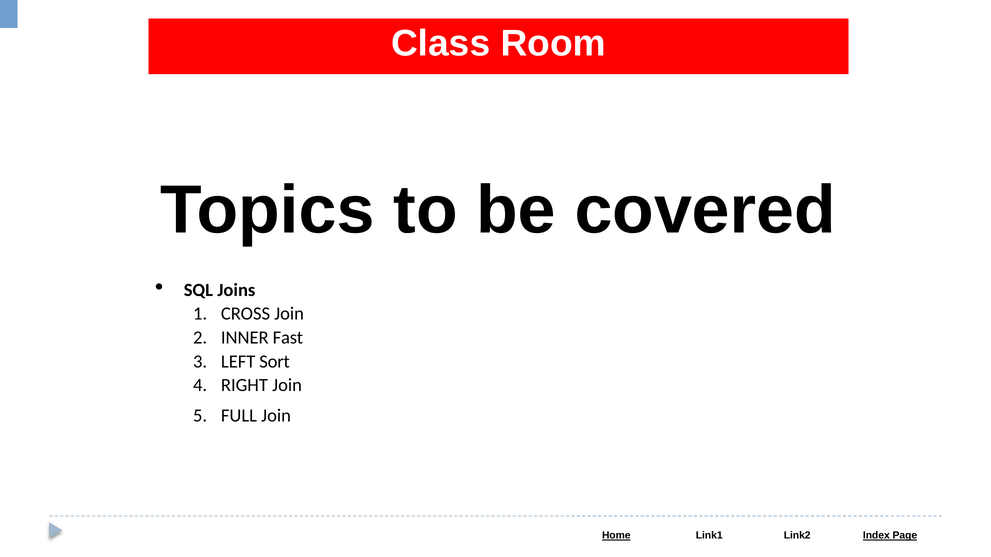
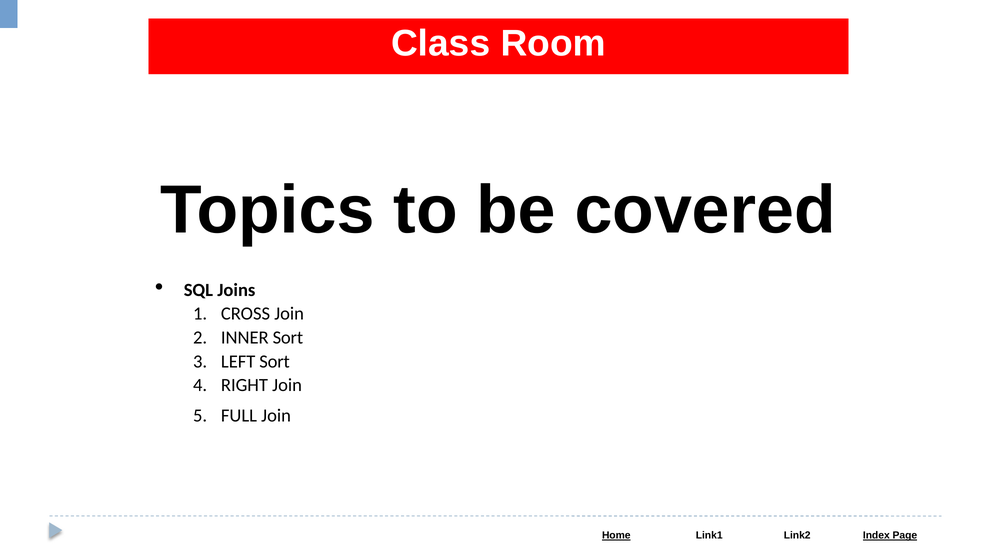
INNER Fast: Fast -> Sort (288, 338)
